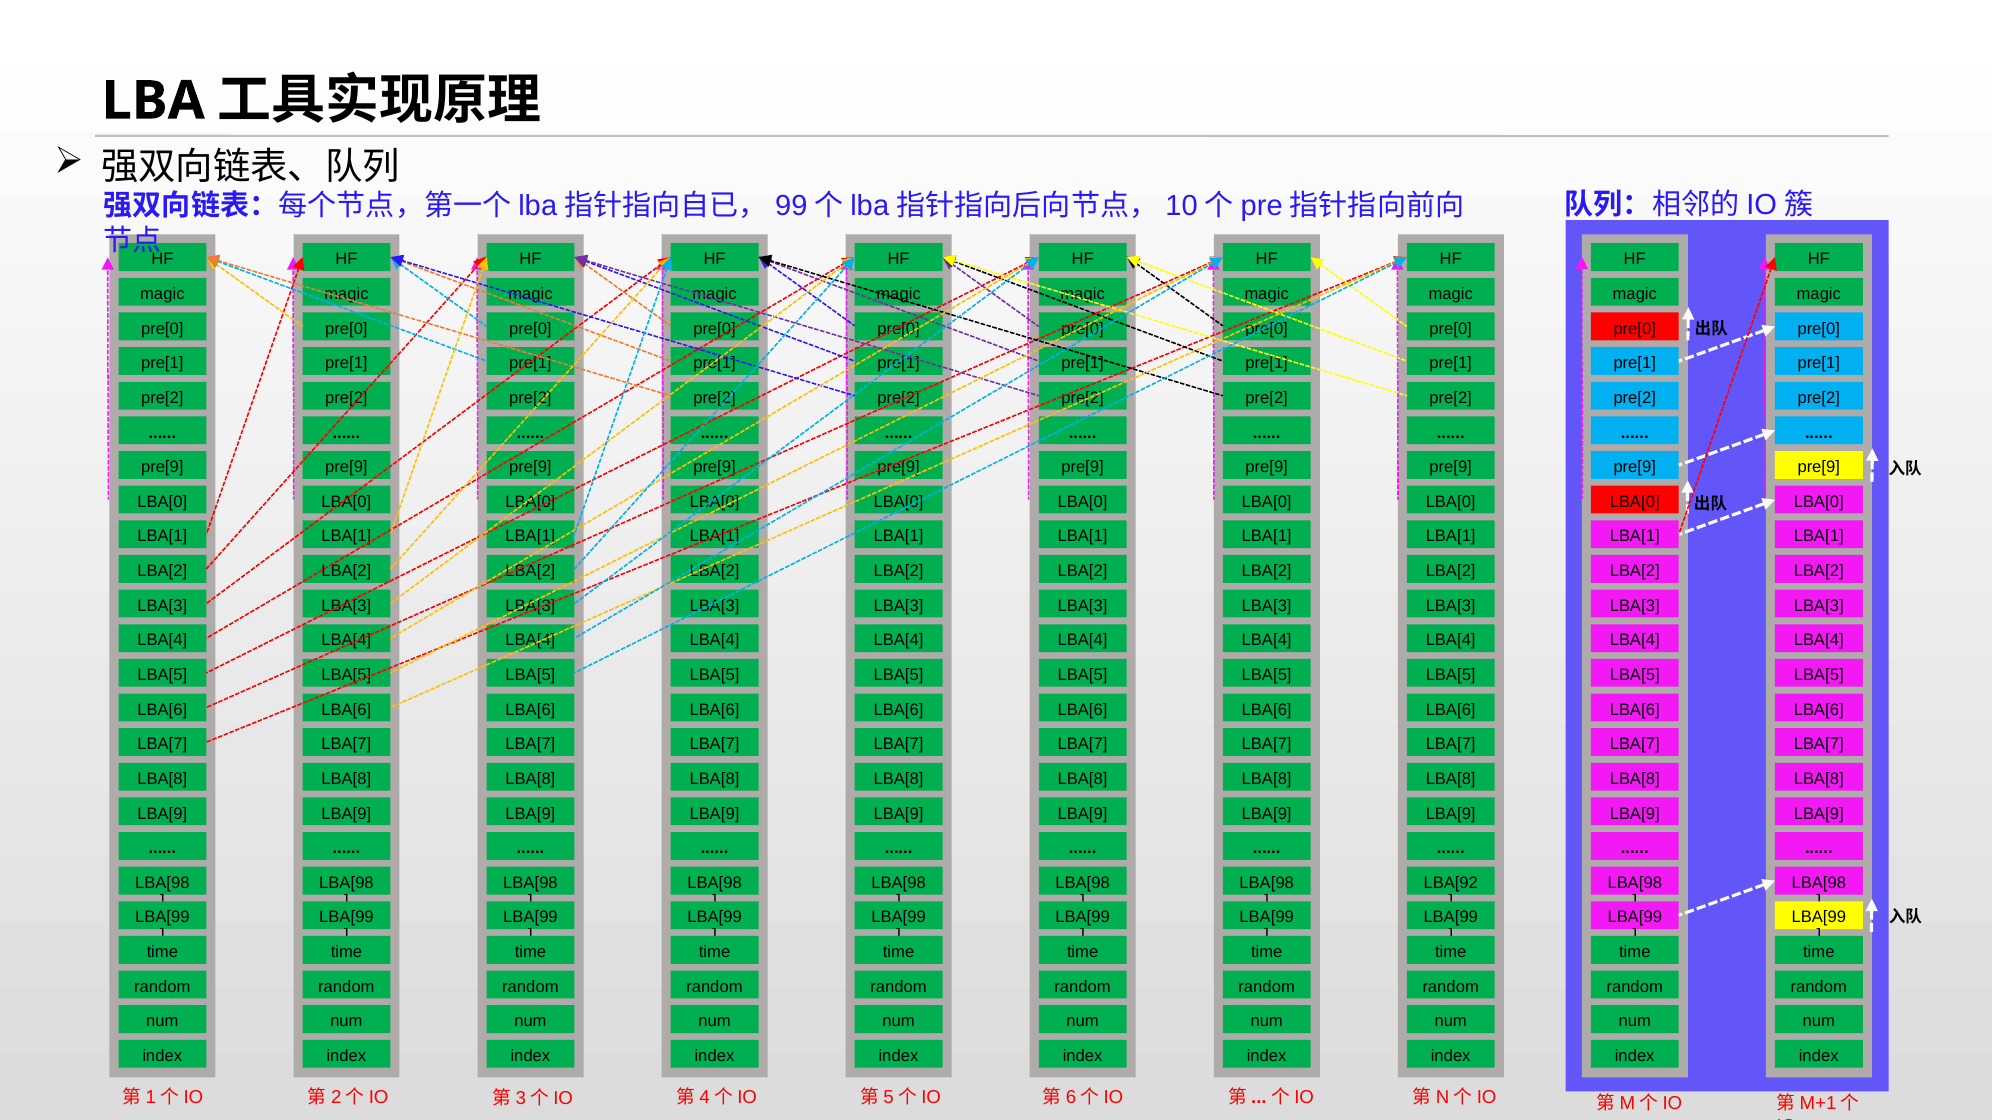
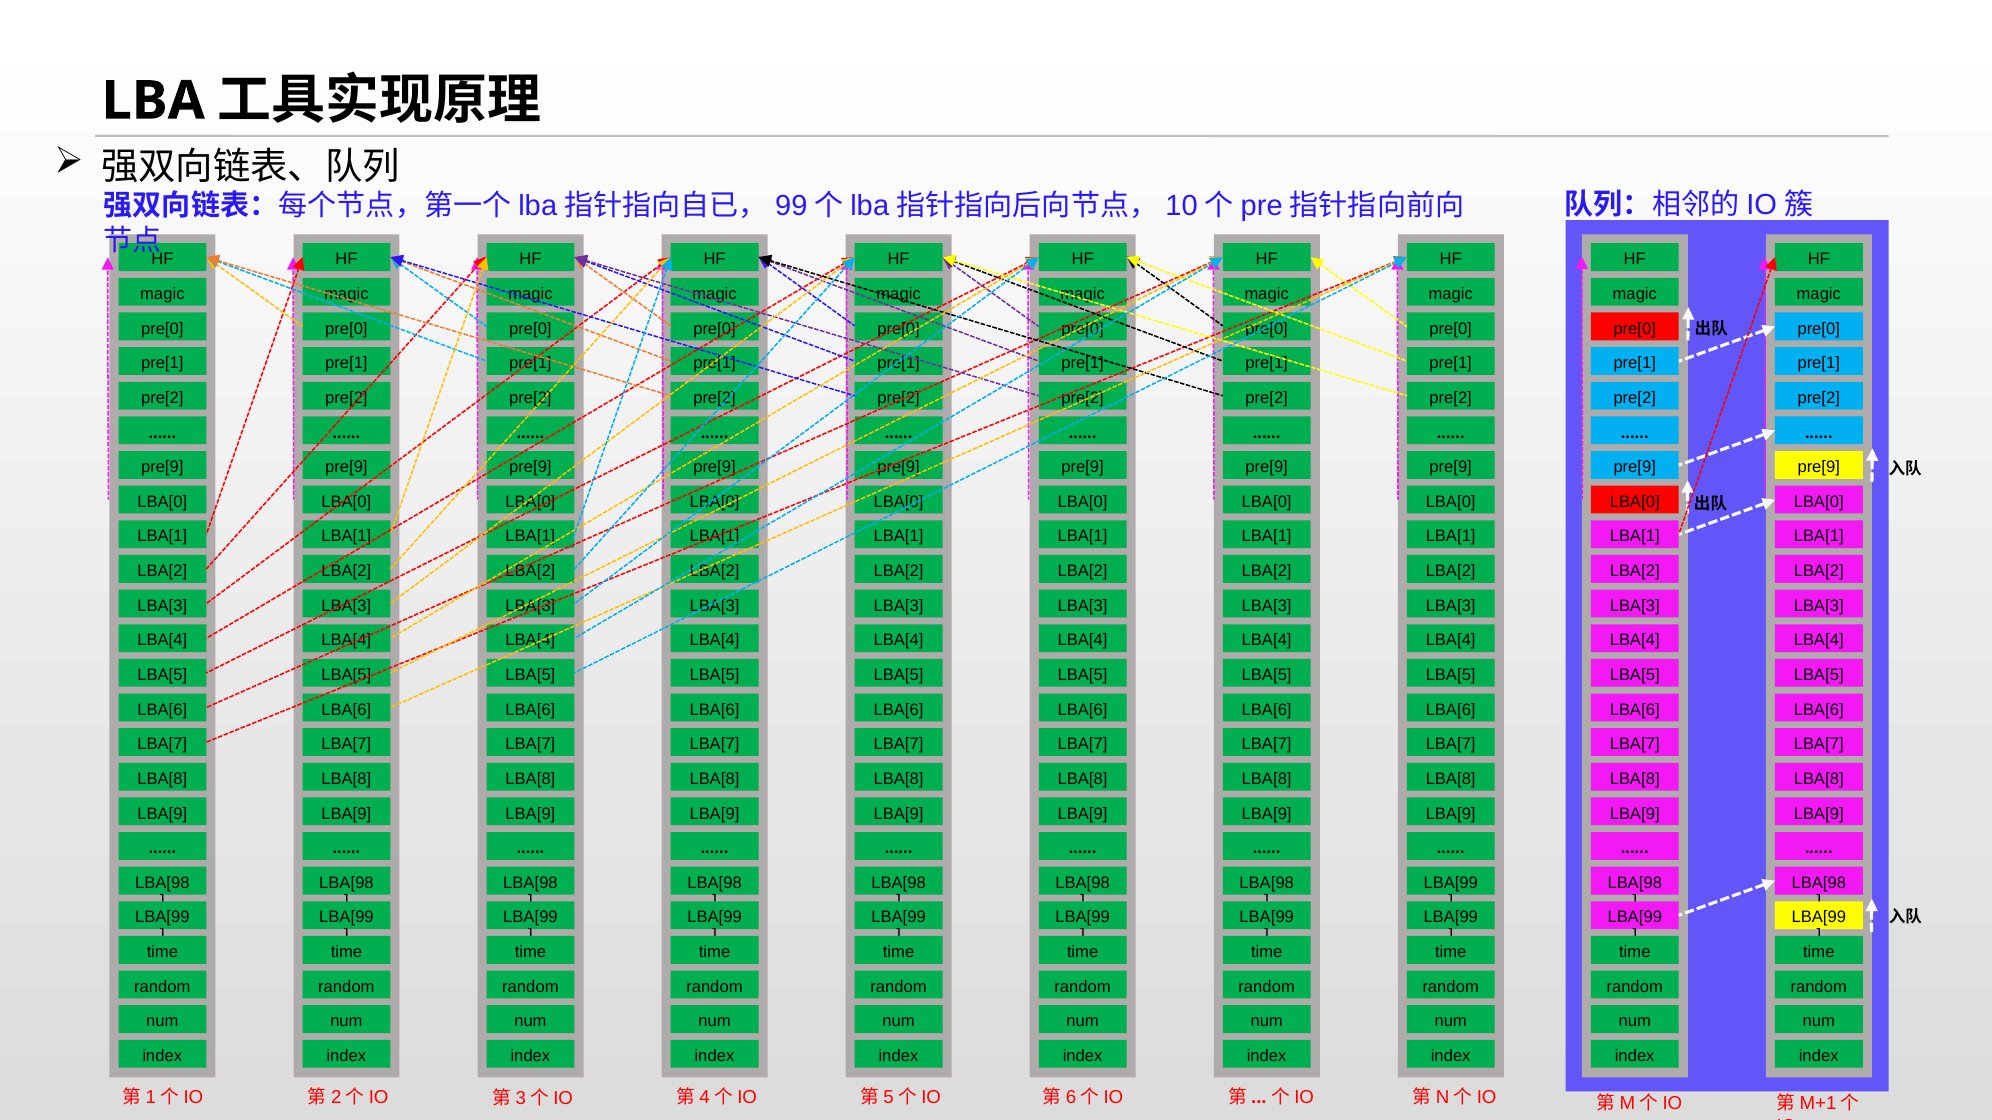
LBA[92: LBA[92 -> LBA[99 (1451, 883)
